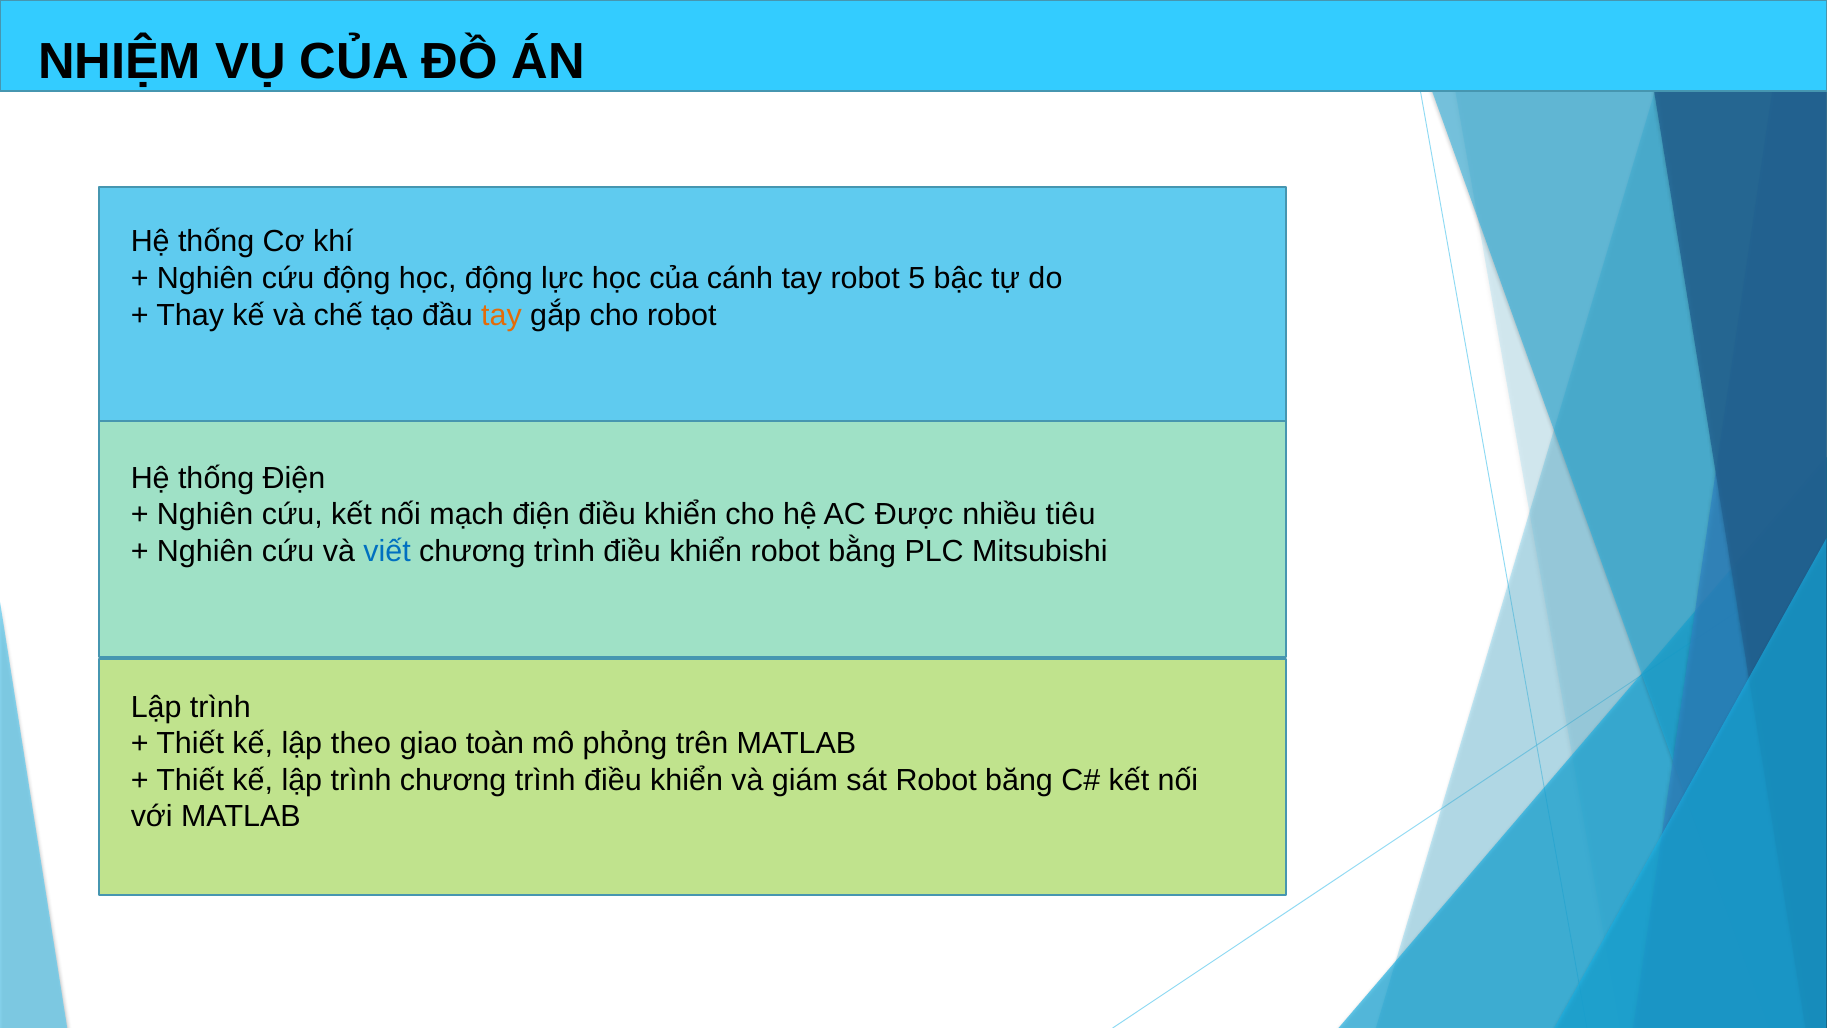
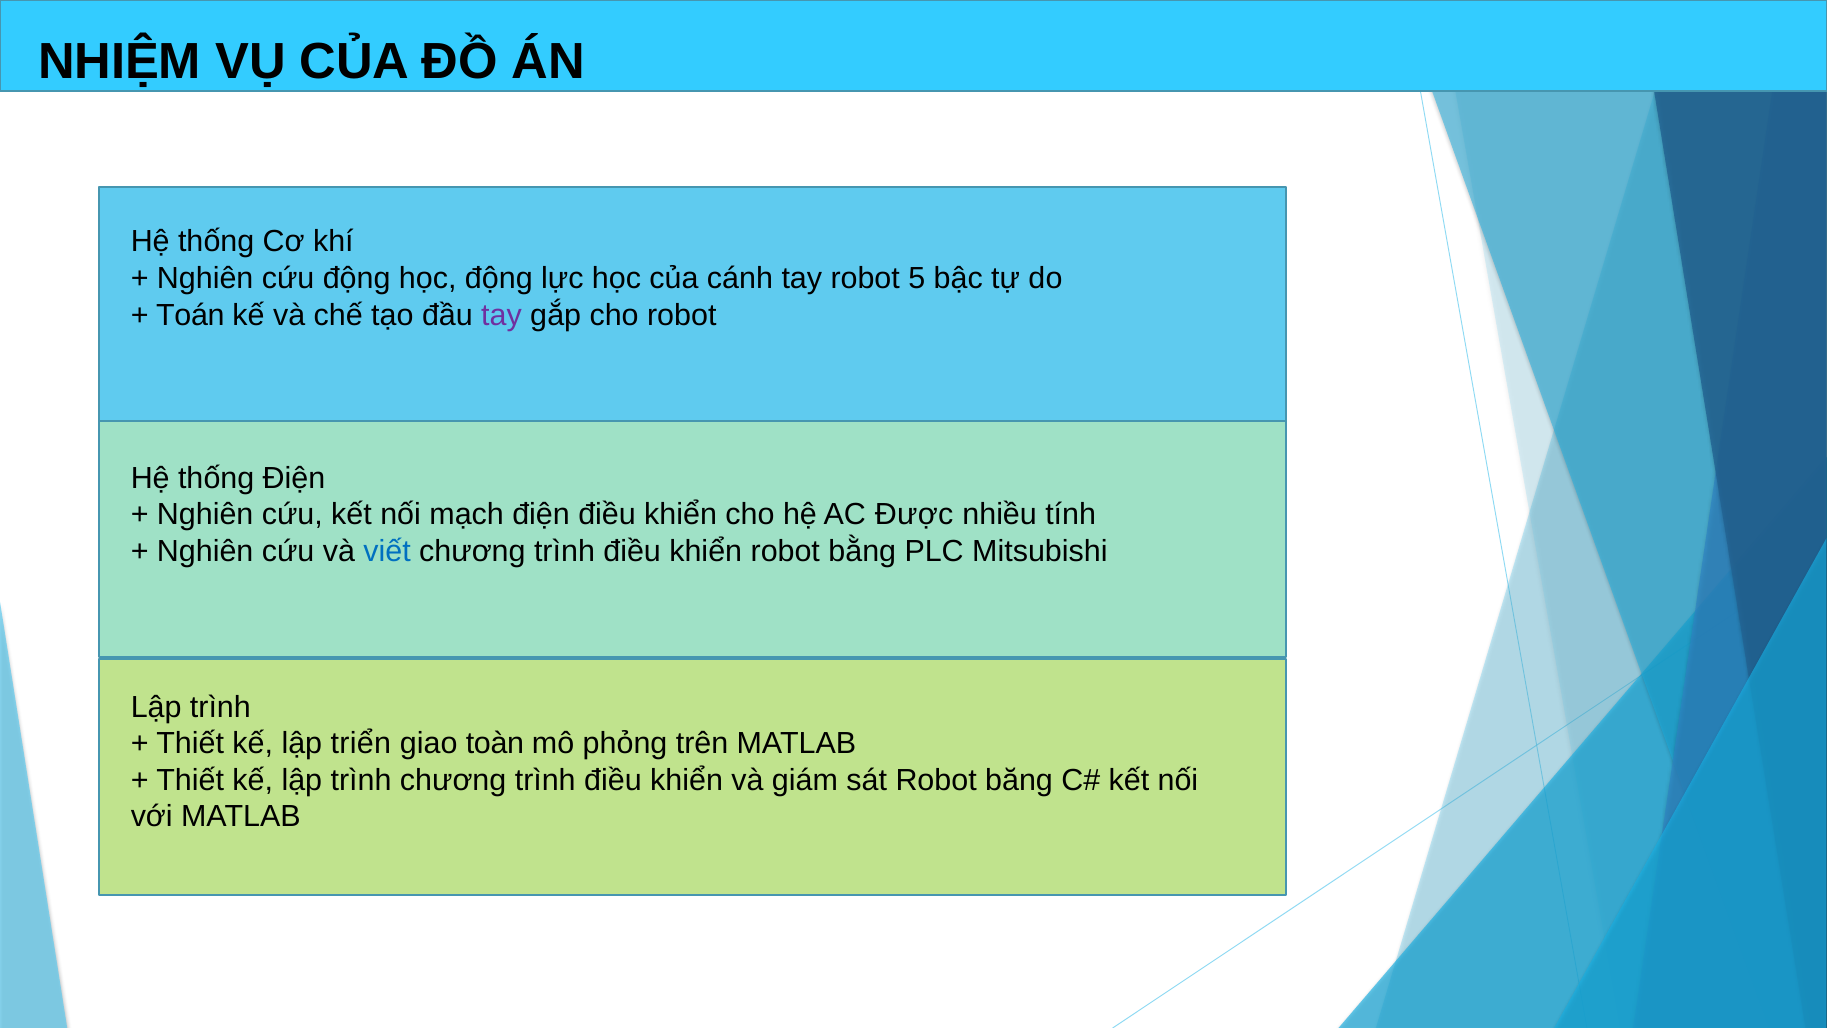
Thay: Thay -> Toán (190, 315)
tay colour: orange -> purple (502, 315)
tiêu: tiêu -> tính (1071, 514)
theo: theo -> triển (361, 743)
